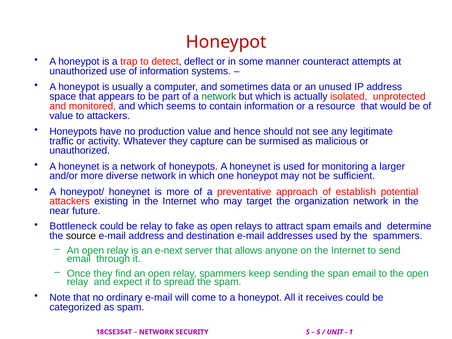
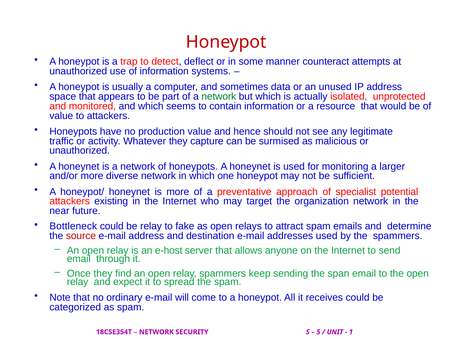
establish: establish -> specialist (356, 192)
source colour: black -> red (81, 236)
e-next: e-next -> e-host (169, 250)
